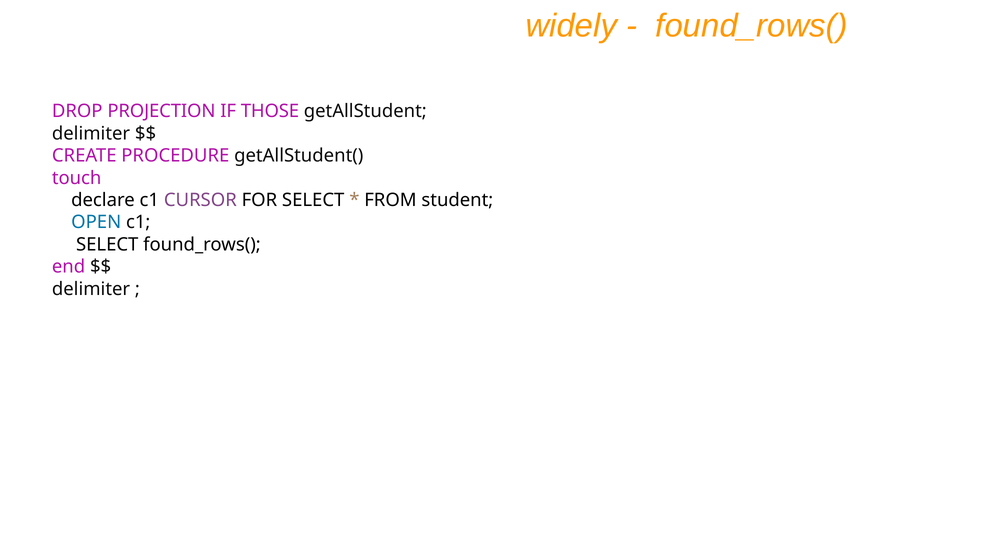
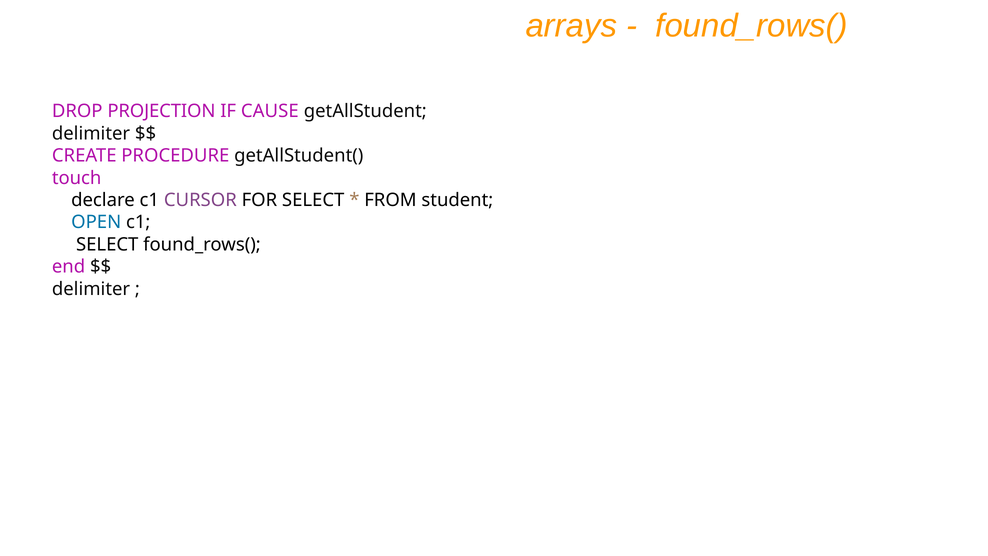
widely: widely -> arrays (571, 26)
THOSE: THOSE -> CAUSE (270, 111)
